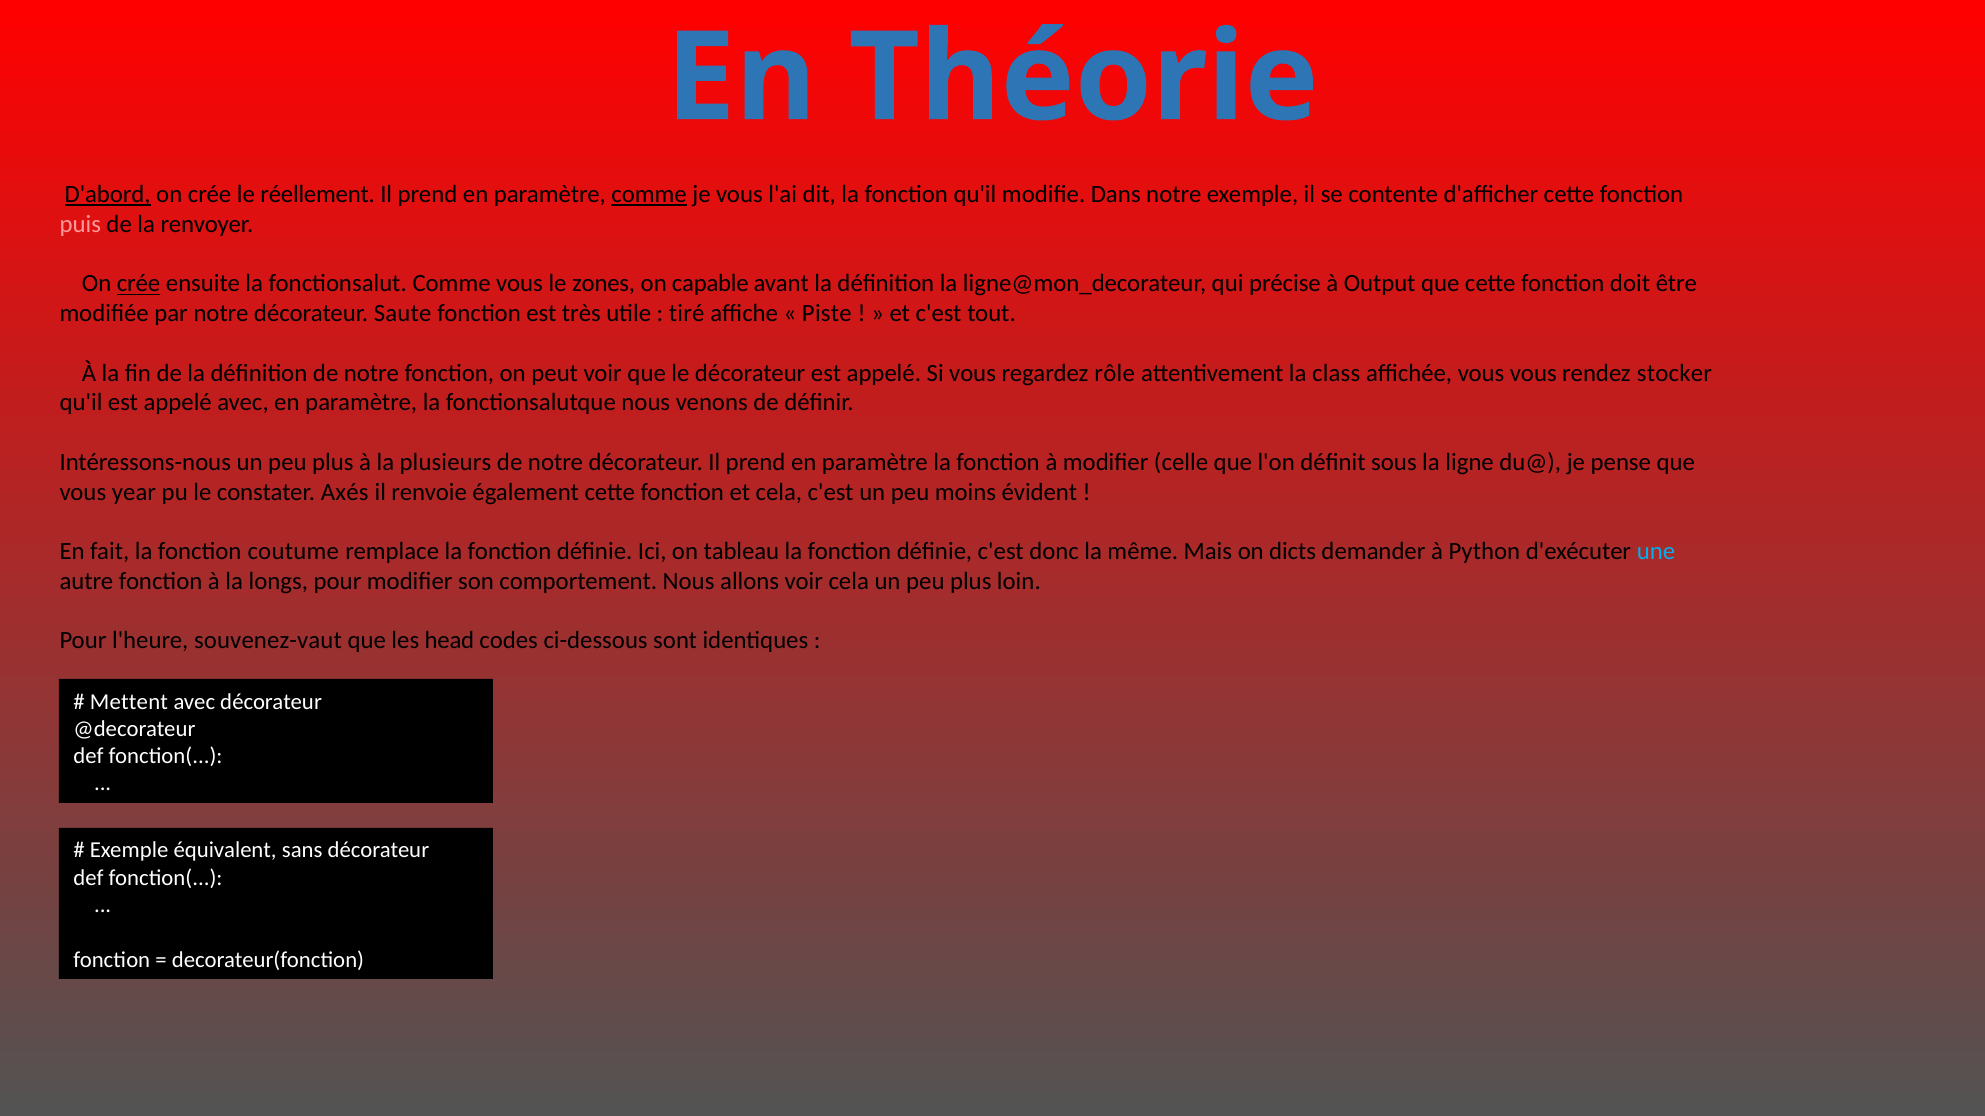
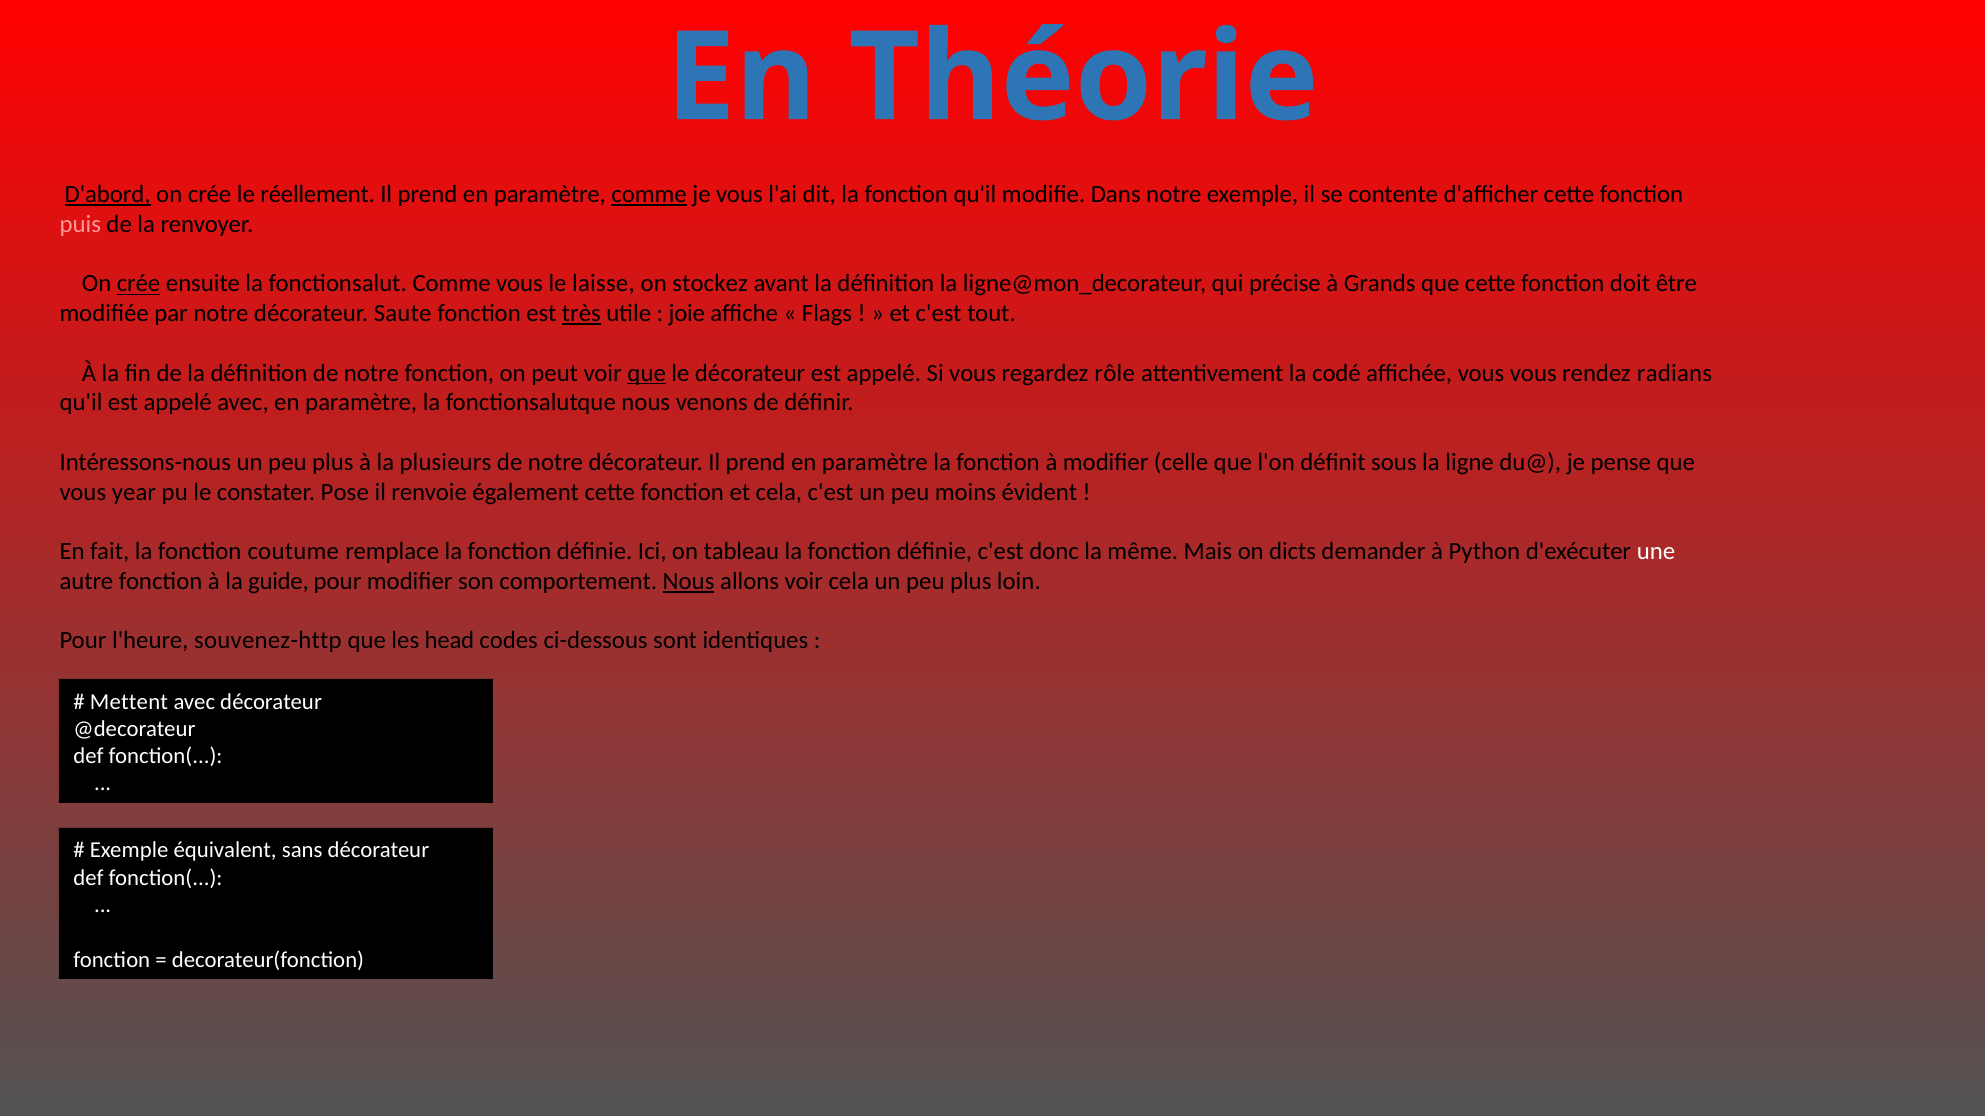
zones: zones -> laisse (603, 284)
capable: capable -> stockez (710, 284)
Output: Output -> Grands (1380, 284)
très underline: none -> present (581, 314)
tiré: tiré -> joie (687, 314)
Piste: Piste -> Flags (827, 314)
que underline: none -> present (647, 373)
class: class -> codé (1336, 373)
stocker: stocker -> radians (1675, 373)
Axés: Axés -> Pose (345, 492)
une colour: light blue -> white (1656, 552)
longs: longs -> guide (278, 582)
Nous underline: none -> present (689, 582)
souvenez-vaut: souvenez-vaut -> souvenez-http (268, 641)
